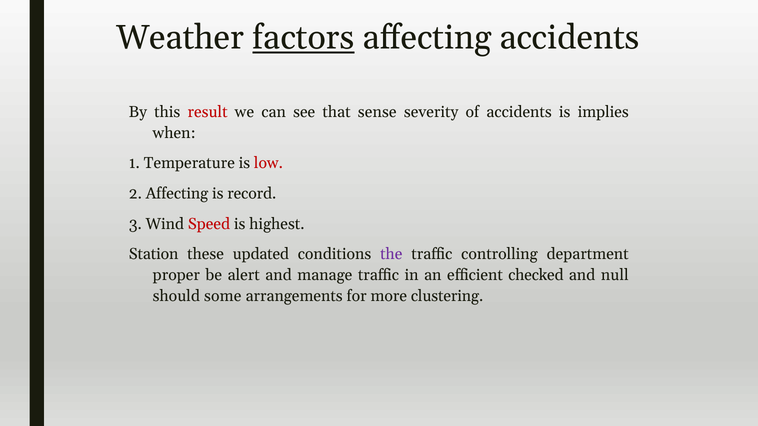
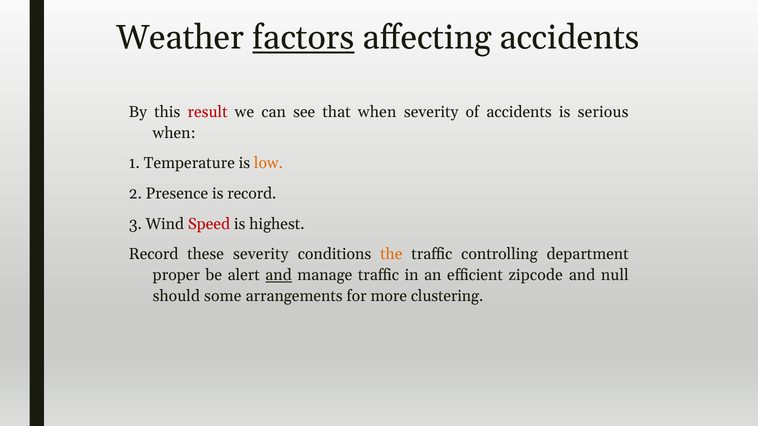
that sense: sense -> when (377, 112)
implies: implies -> serious (603, 112)
low colour: red -> orange (268, 163)
2 Affecting: Affecting -> Presence (177, 194)
Station: Station -> Record (154, 254)
these updated: updated -> severity (261, 254)
the colour: purple -> orange (391, 254)
and underline: none -> present (279, 275)
checked: checked -> zipcode (536, 275)
